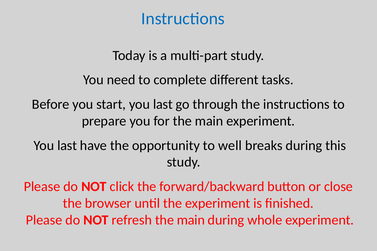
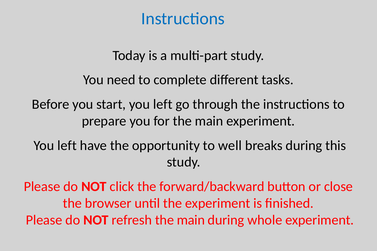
start you last: last -> left (163, 104)
last: last -> left (67, 146)
